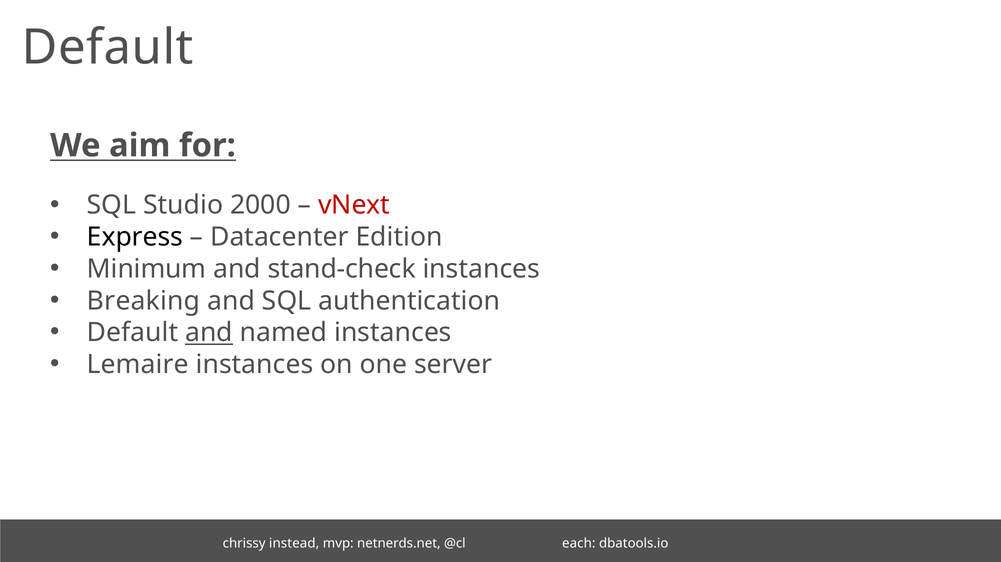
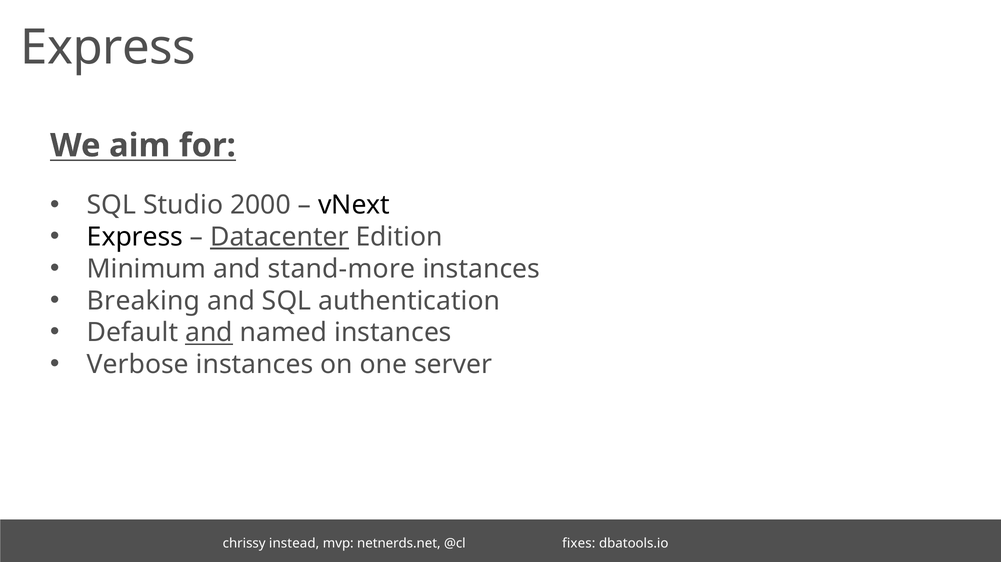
Default: Default -> Express (108, 48)
vNext colour: red -> black (354, 205)
Datacenter underline: none -> present (279, 237)
stand-check: stand-check -> stand-more (342, 269)
Lemaire: Lemaire -> Verbose (138, 365)
each: each -> fixes (579, 544)
